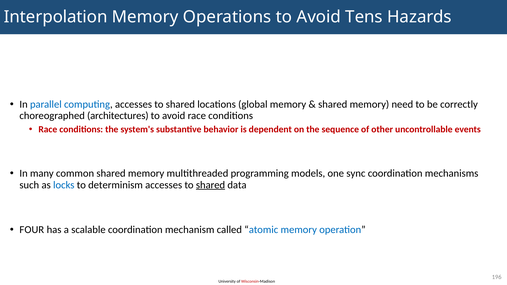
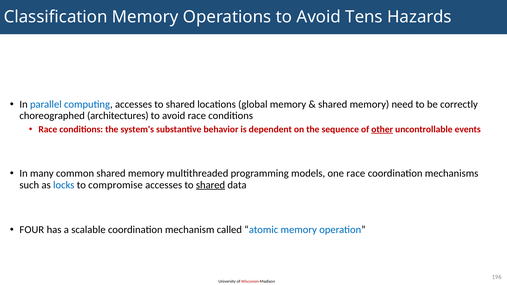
Interpolation: Interpolation -> Classification (56, 17)
other underline: none -> present (382, 129)
one sync: sync -> race (356, 174)
determinism: determinism -> compromise (115, 185)
